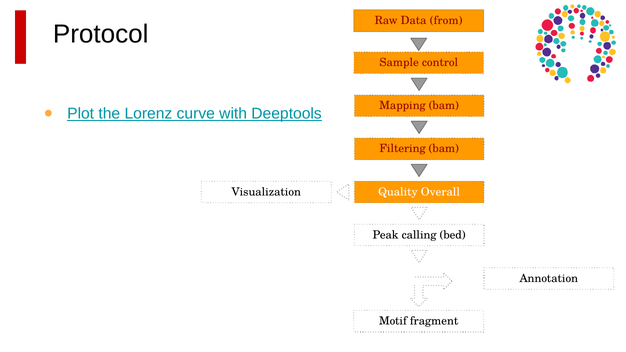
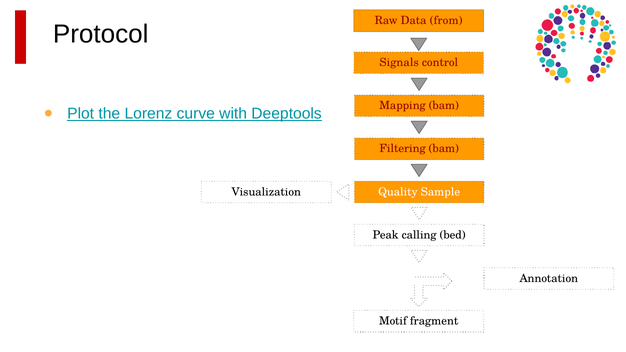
Sample: Sample -> Signals (399, 63)
Overall: Overall -> Sample (440, 192)
